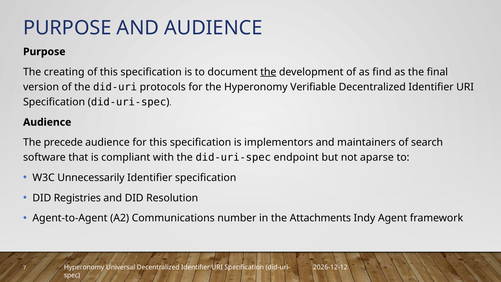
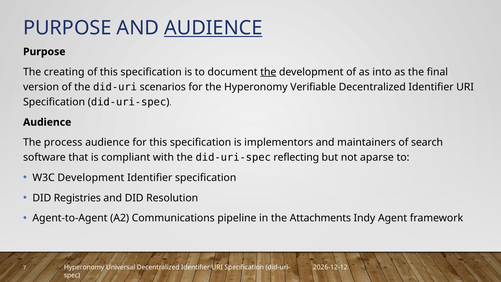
AUDIENCE underline: none -> present (213, 28)
find: find -> into (382, 72)
protocols: protocols -> scenarios (163, 87)
precede: precede -> process (63, 142)
endpoint: endpoint -> reflecting (296, 157)
W3C Unnecessarily: Unnecessarily -> Development (91, 178)
number: number -> pipeline (237, 218)
